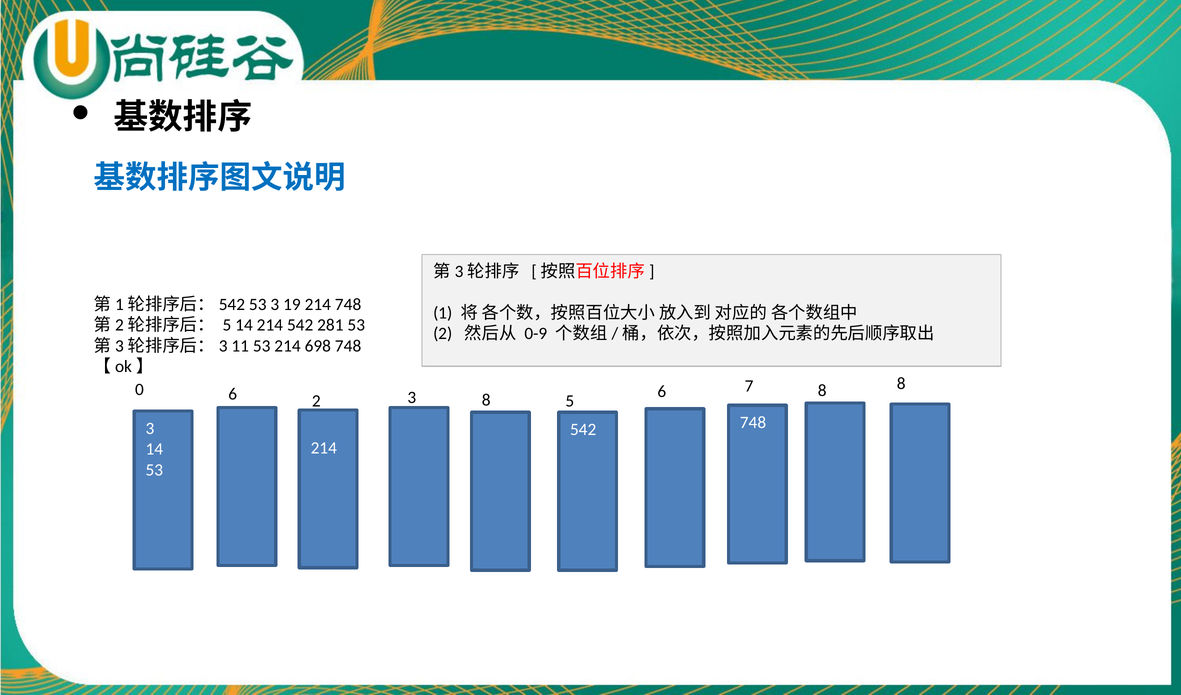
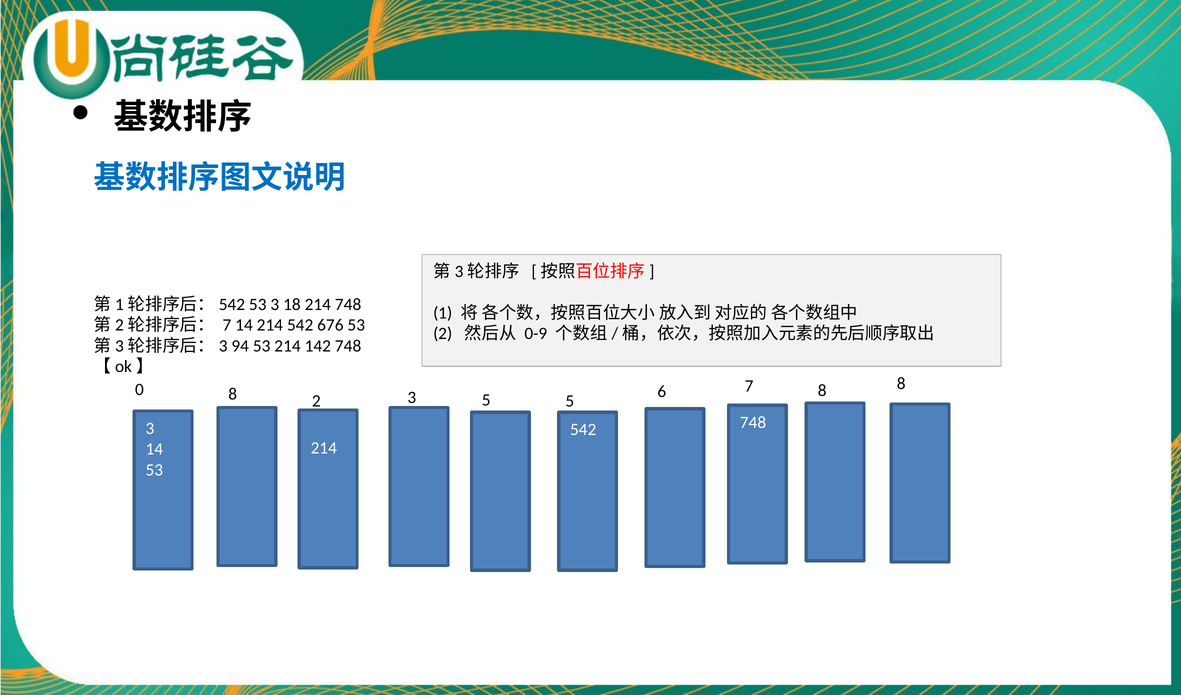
19: 19 -> 18 (292, 305)
5: 5 -> 7 (227, 325)
281: 281 -> 676 (330, 325)
11: 11 -> 94 (240, 346)
698: 698 -> 142 (318, 346)
0 6: 6 -> 8 (233, 394)
3 8: 8 -> 5 (486, 400)
